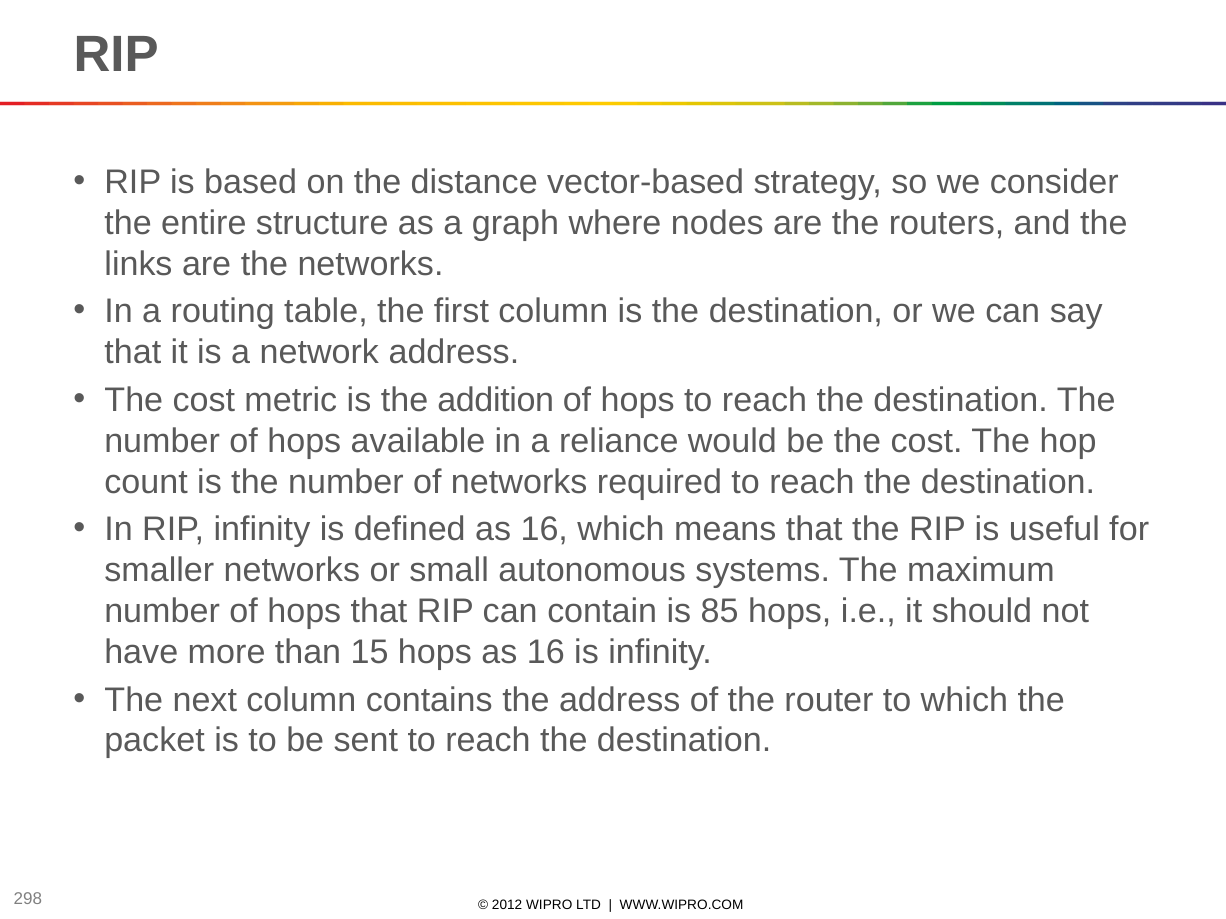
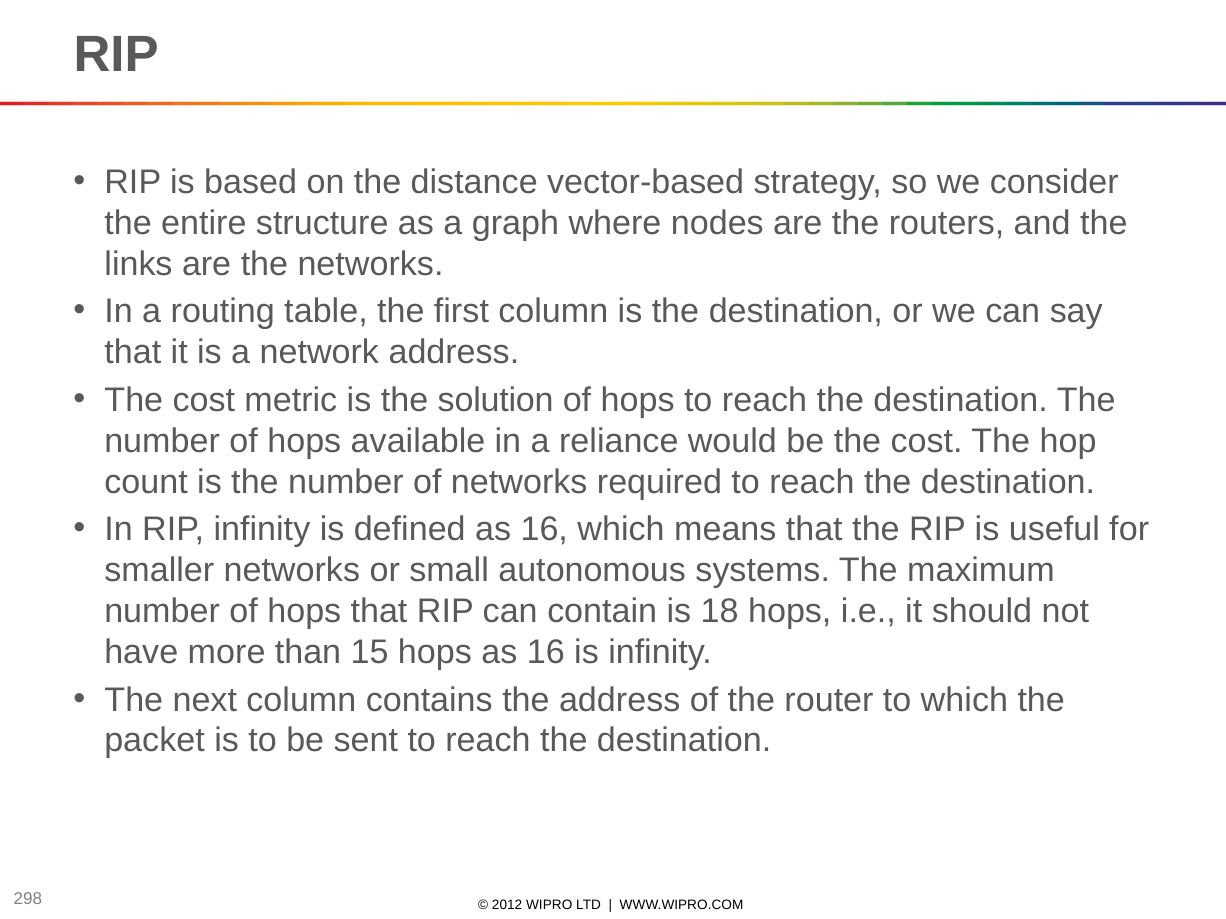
addition: addition -> solution (496, 400)
85: 85 -> 18 (720, 612)
